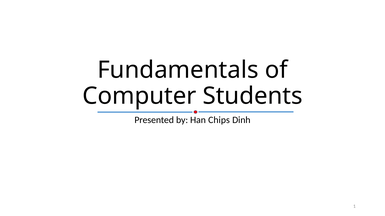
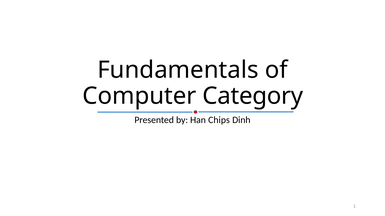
Students: Students -> Category (253, 96)
